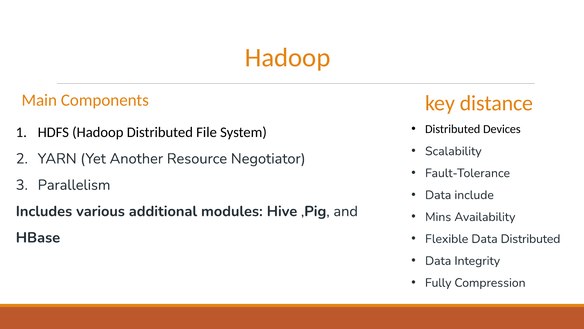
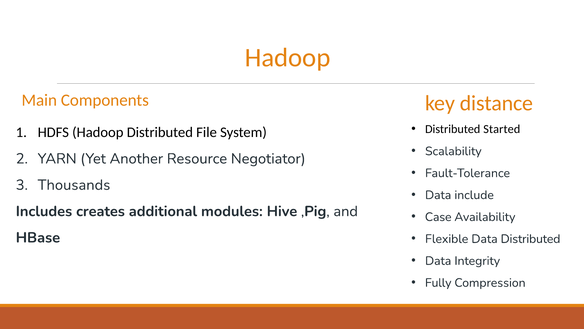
Devices: Devices -> Started (502, 129)
Parallelism: Parallelism -> Thousands (74, 185)
various: various -> creates (101, 211)
Mins: Mins -> Case (438, 217)
